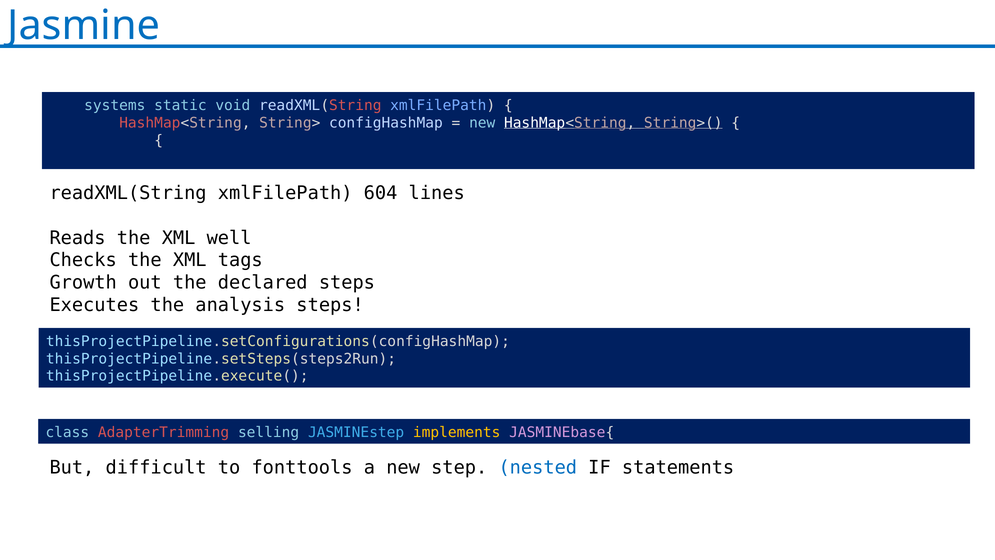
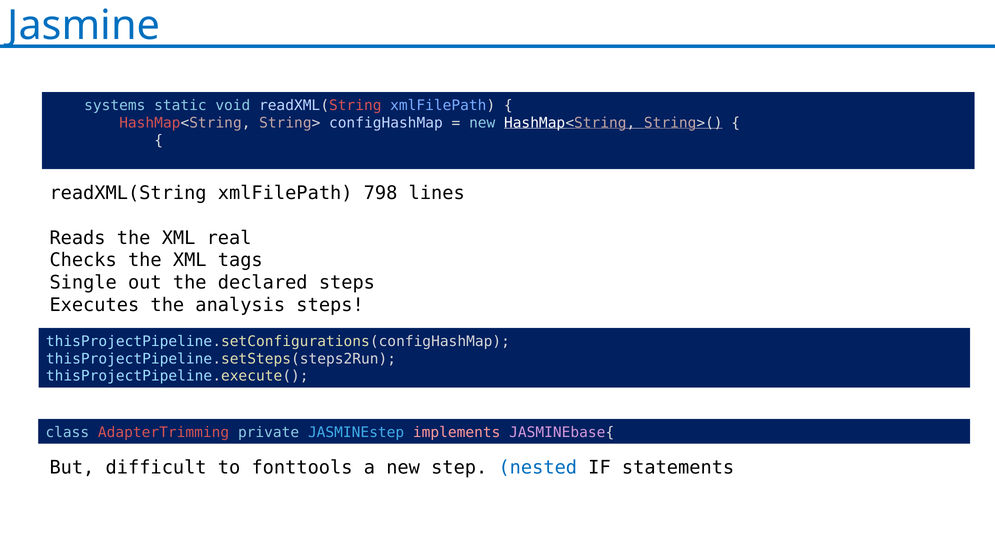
604: 604 -> 798 (381, 193)
well: well -> real (229, 238)
Growth: Growth -> Single (83, 282)
selling: selling -> private (269, 432)
implements colour: yellow -> pink (457, 432)
